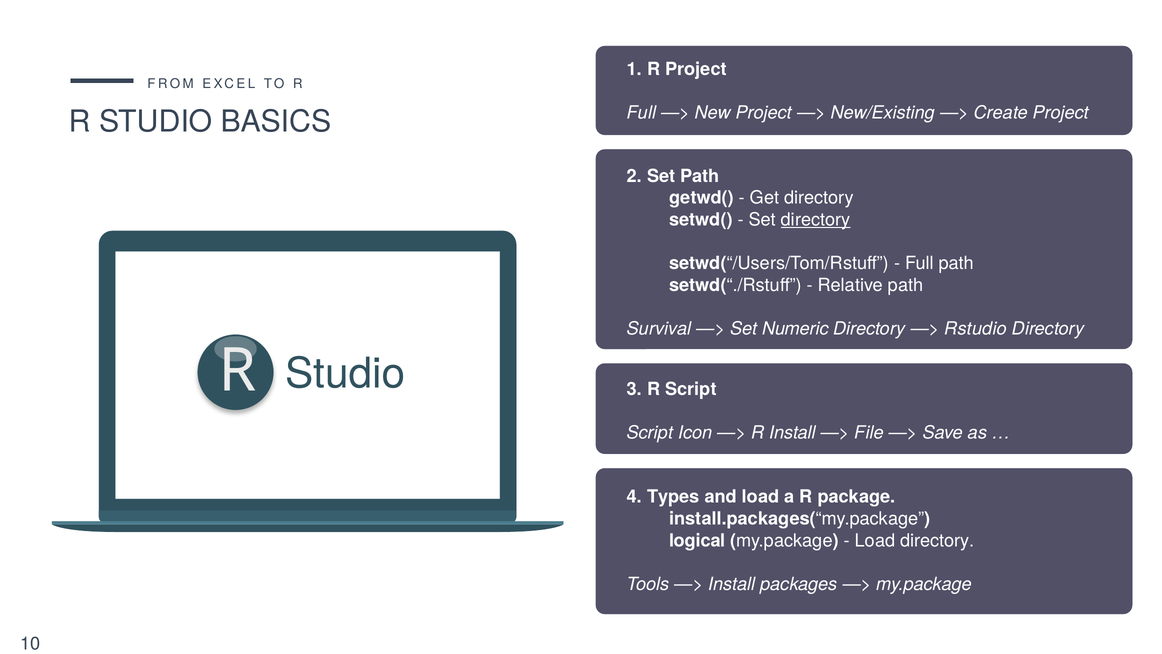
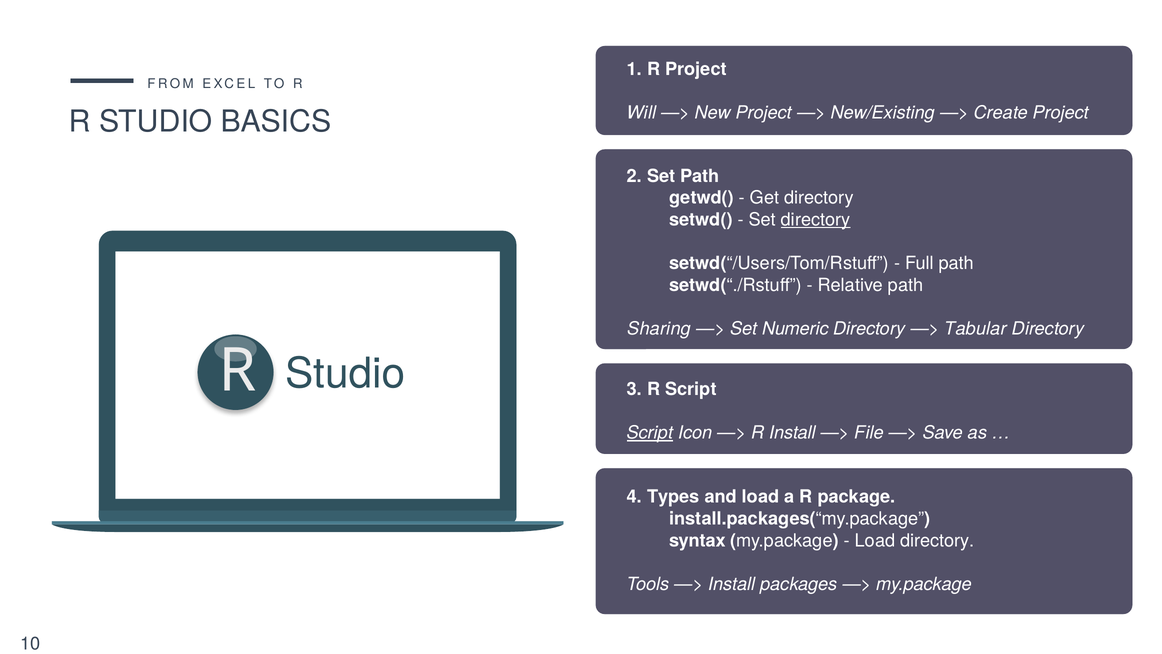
Full: Full -> Will (641, 113)
Survival: Survival -> Sharing (659, 329)
Rstudio: Rstudio -> Tabular (976, 329)
Script underline: none -> present (650, 433)
logical: logical -> syntax (697, 541)
